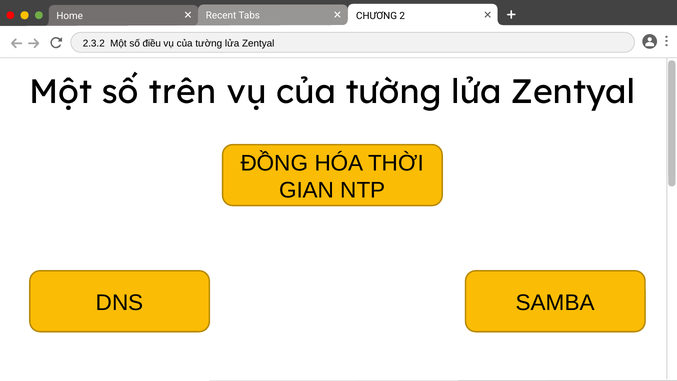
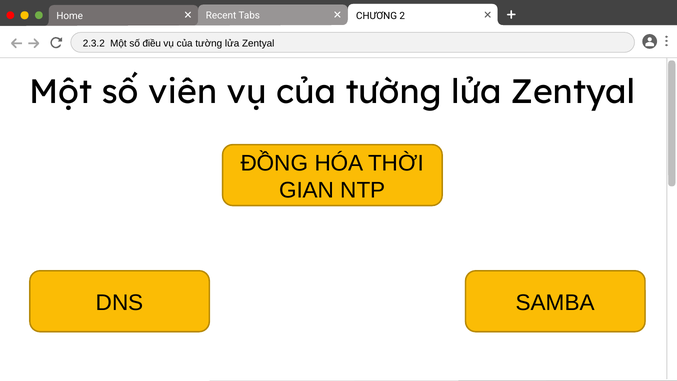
trên: trên -> viên (183, 92)
